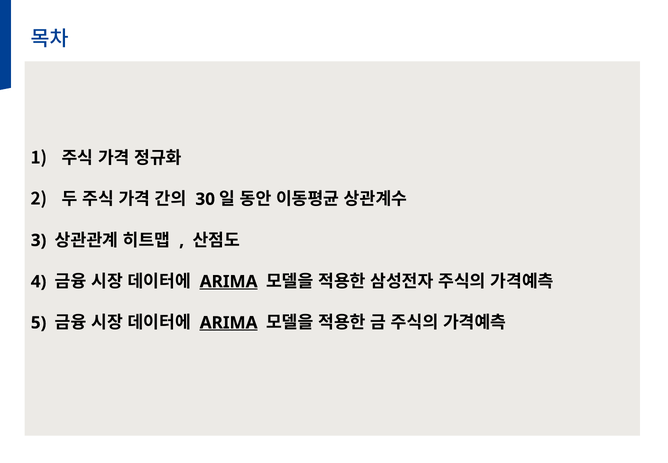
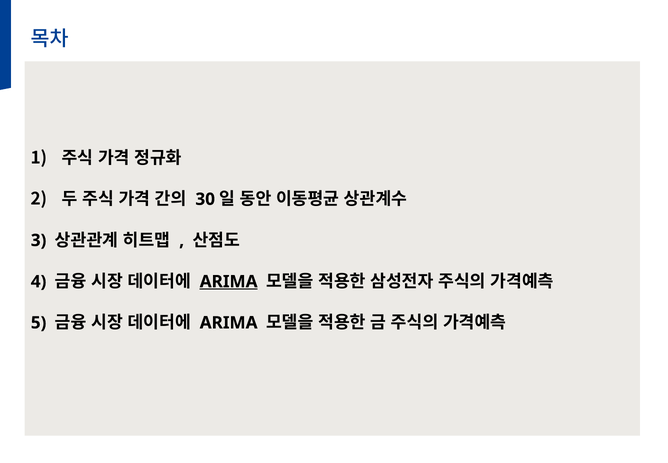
ARIMA underline: present -> none (229, 322)
